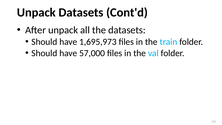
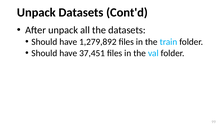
1,695,973: 1,695,973 -> 1,279,892 (98, 42)
57,000: 57,000 -> 37,451 (92, 53)
